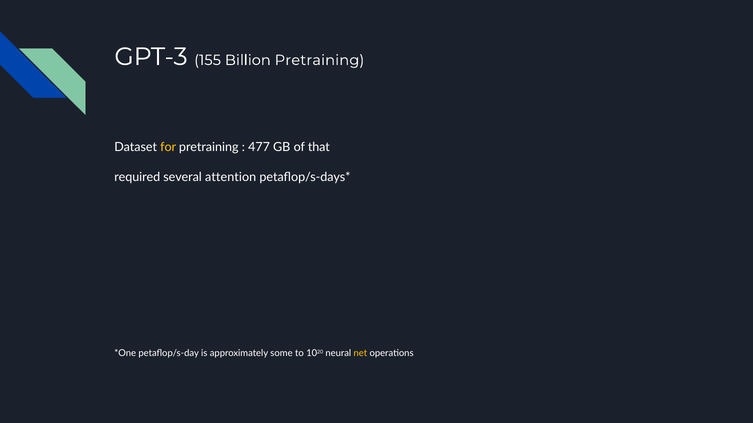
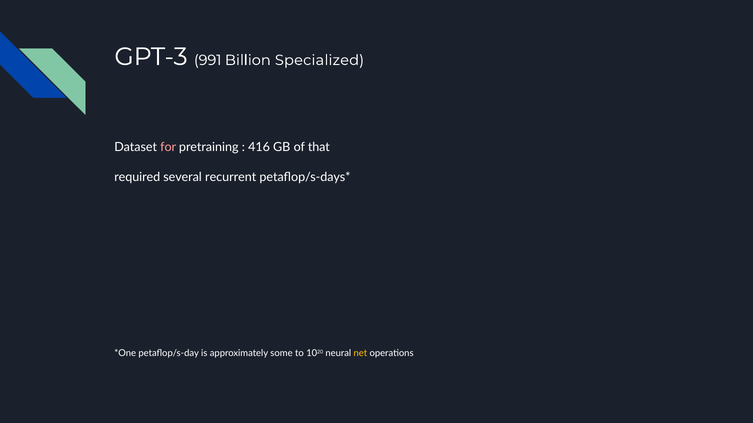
155: 155 -> 991 (208, 60)
Billion Pretraining: Pretraining -> Specialized (319, 60)
for colour: yellow -> pink (168, 147)
477: 477 -> 416 (259, 147)
attention: attention -> recurrent (231, 177)
